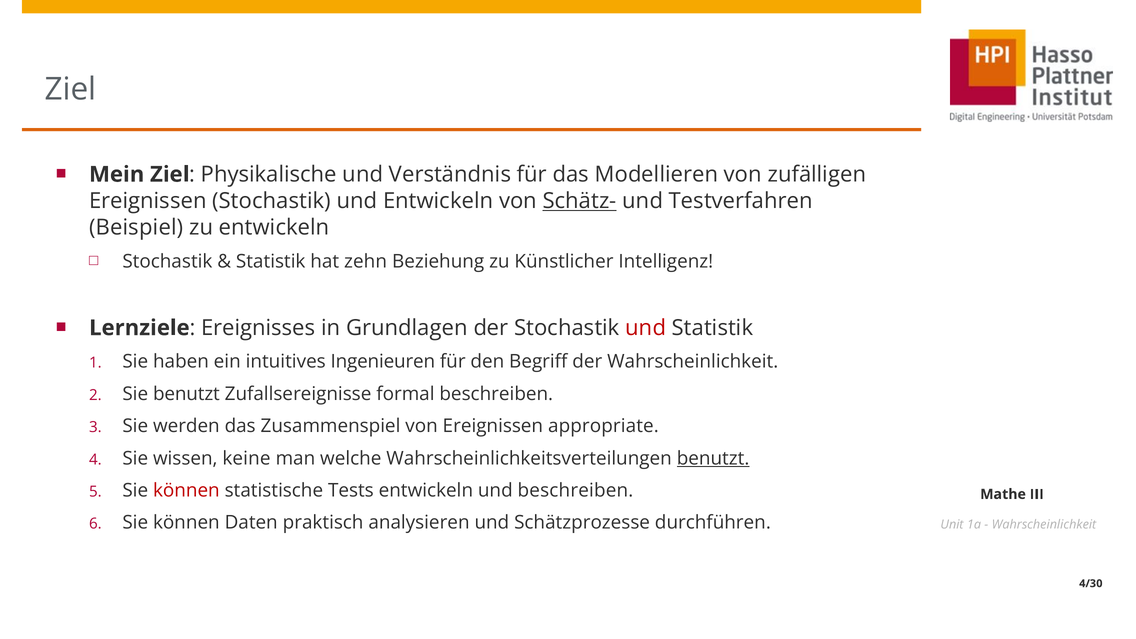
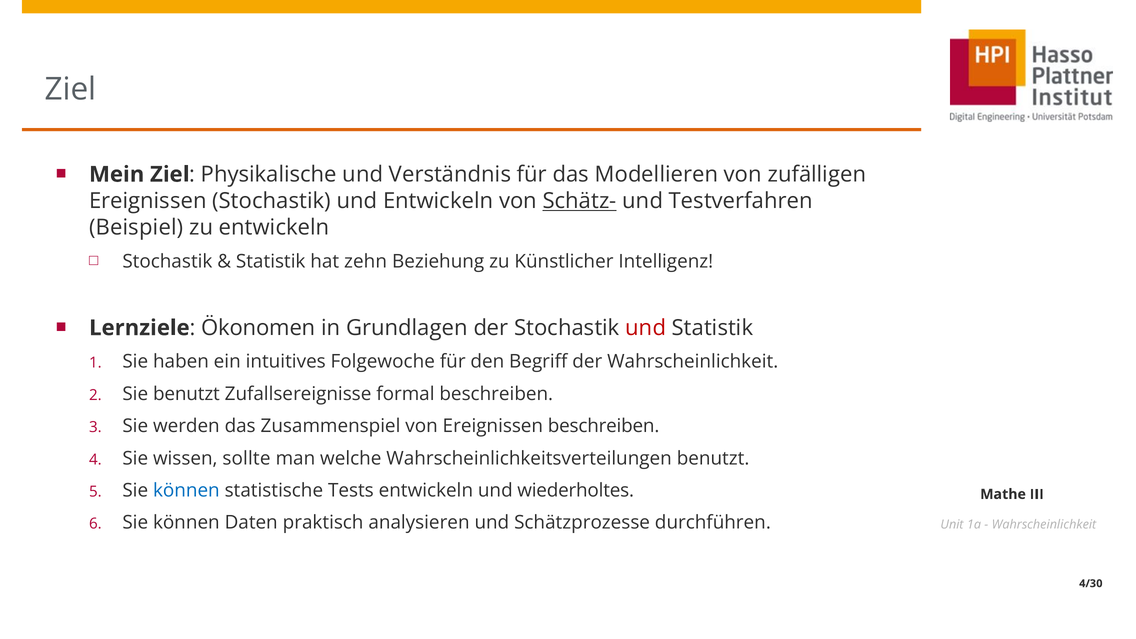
Ereignisses: Ereignisses -> Ökonomen (258, 328)
Ingenieuren: Ingenieuren -> Folgewoche (383, 362)
Ereignissen appropriate: appropriate -> beschreiben (604, 426)
keine: keine -> sollte (246, 458)
benutzt underline: present -> none (713, 458)
können colour: red -> blue (186, 491)
und beschreiben: beschreiben -> wiederholtes (576, 491)
